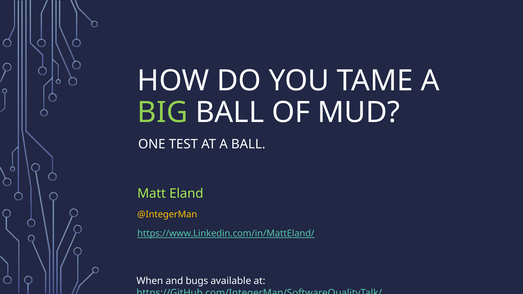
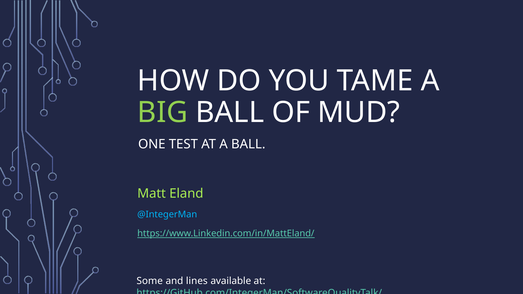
@IntegerMan colour: yellow -> light blue (167, 215)
When: When -> Some (150, 281)
bugs: bugs -> lines (197, 281)
